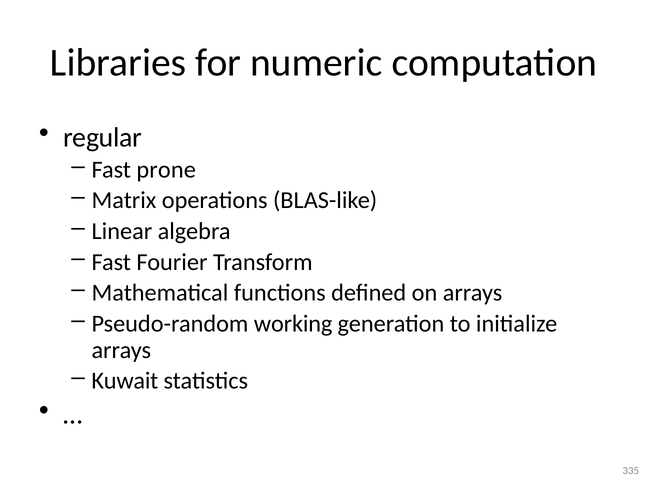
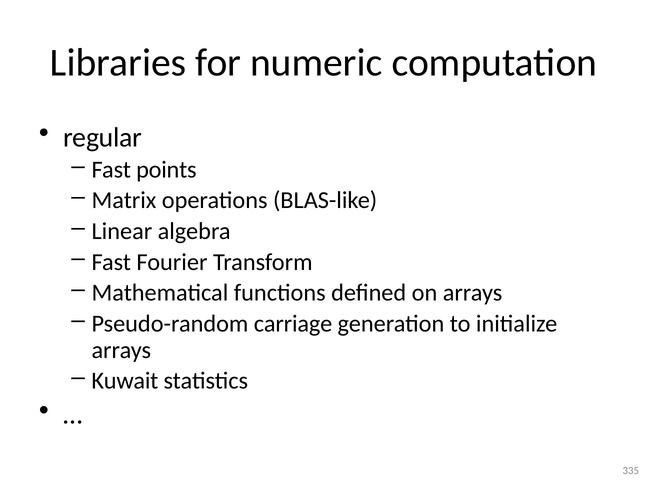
prone: prone -> points (166, 170)
working: working -> carriage (293, 324)
